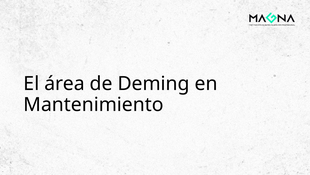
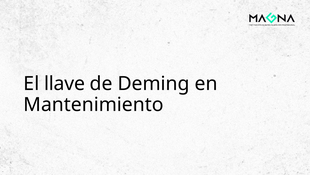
área: área -> llave (65, 83)
